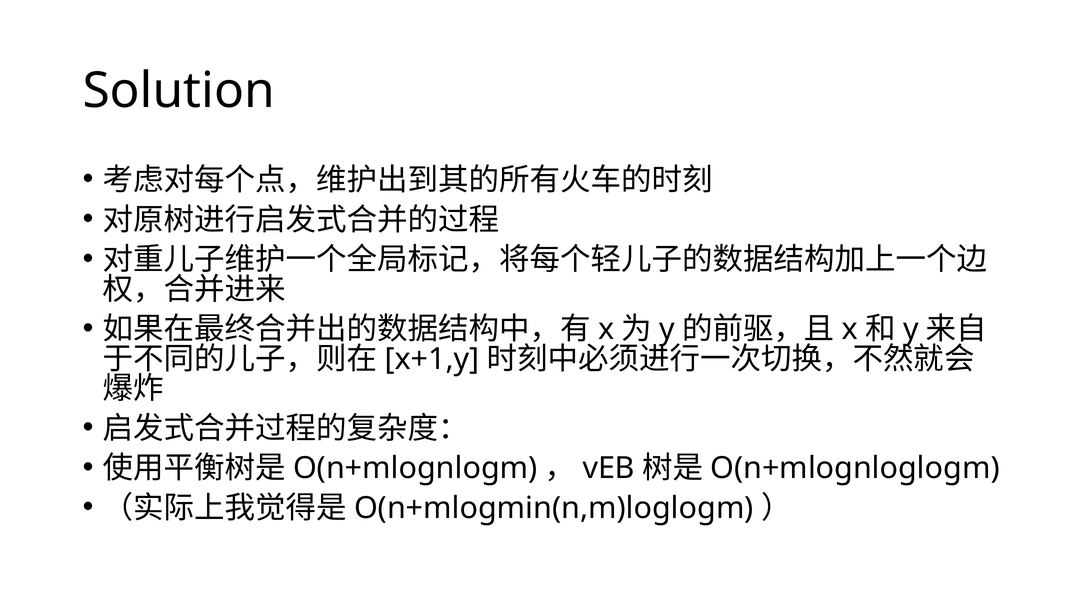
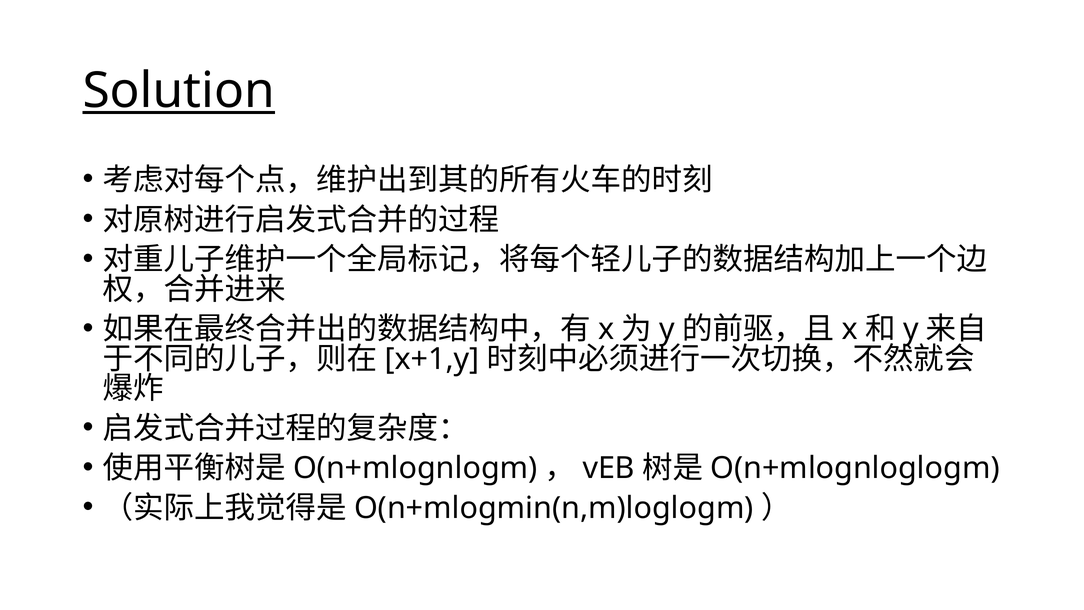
Solution underline: none -> present (179, 91)
